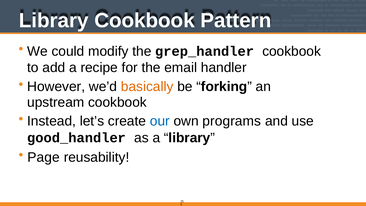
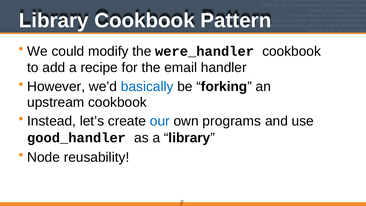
grep_handler: grep_handler -> were_handler (205, 51)
basically colour: orange -> blue (147, 87)
Page: Page -> Node (44, 157)
